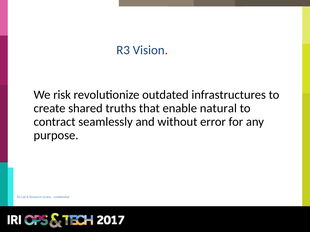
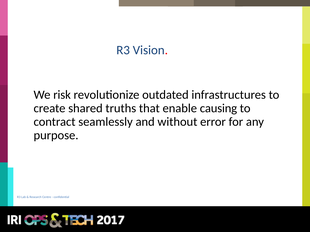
natural: natural -> causing (218, 109)
